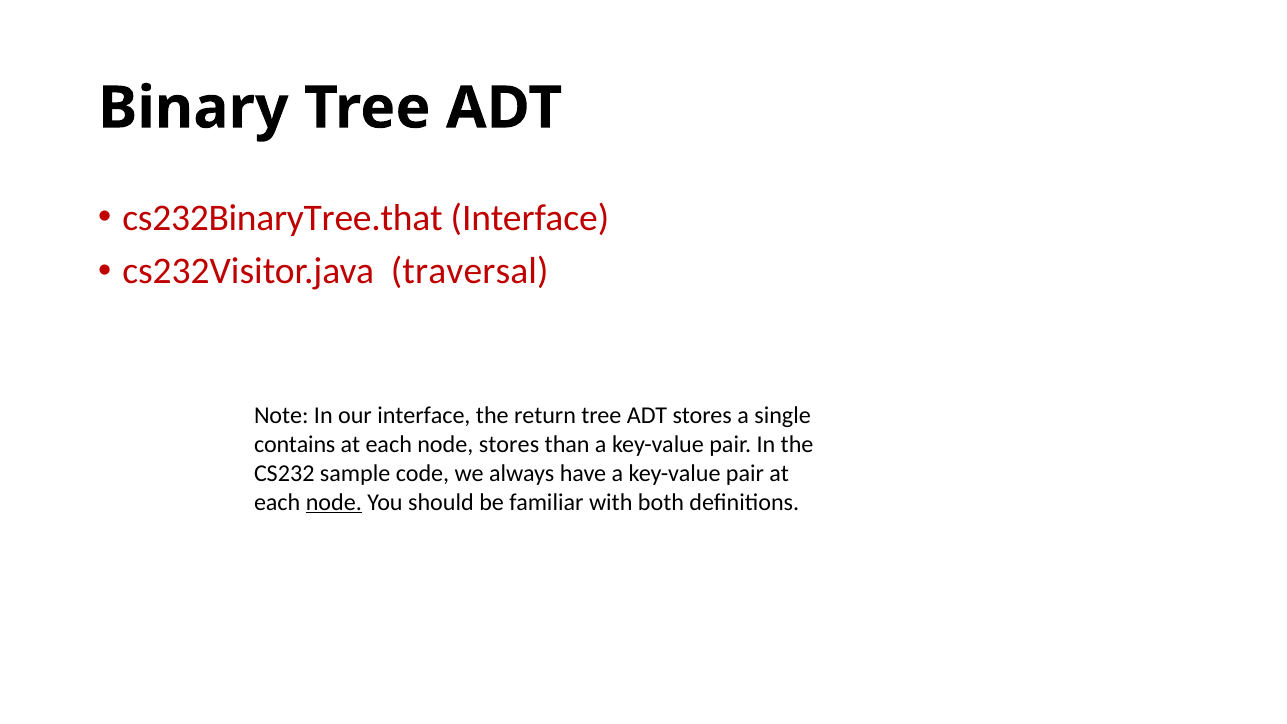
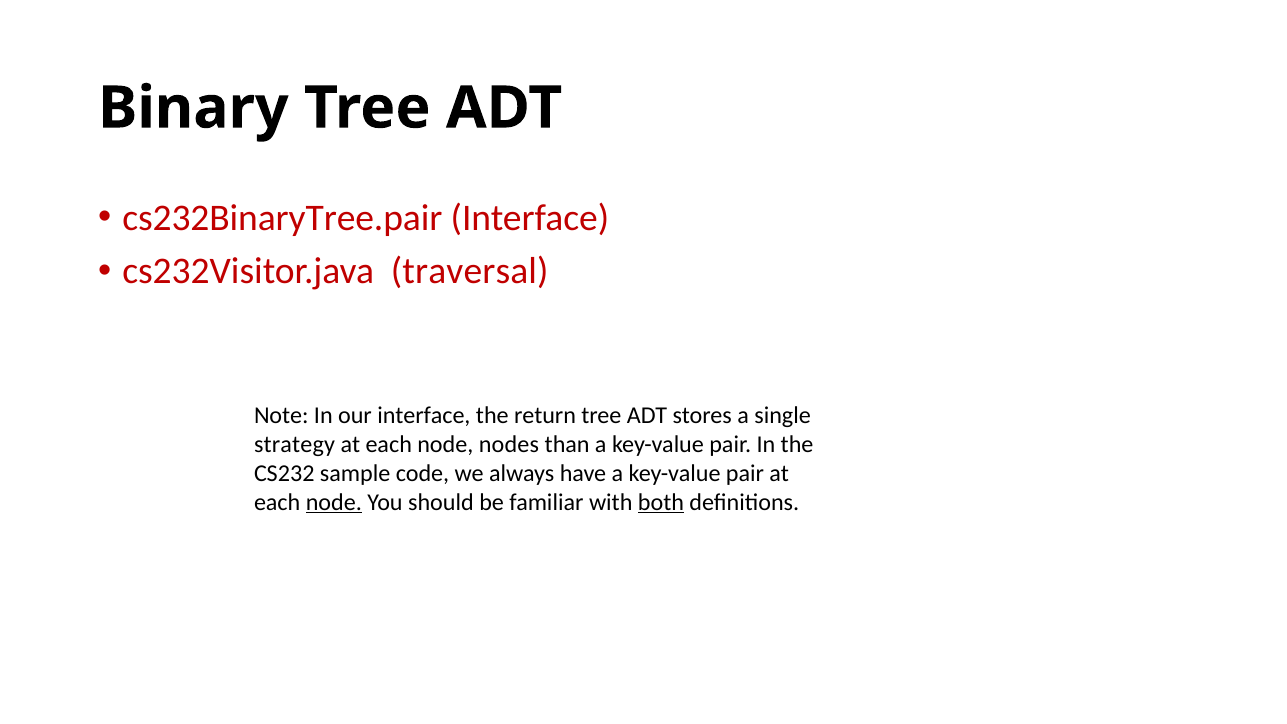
cs232BinaryTree.that: cs232BinaryTree.that -> cs232BinaryTree.pair (282, 218)
contains: contains -> strategy (295, 444)
node stores: stores -> nodes (509, 444)
both underline: none -> present (661, 502)
